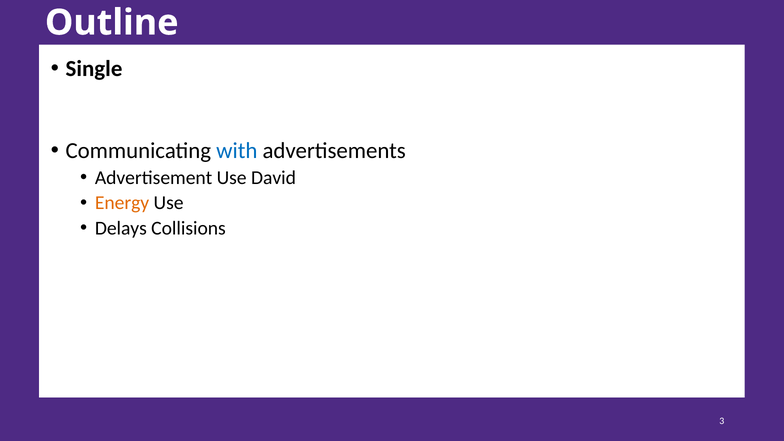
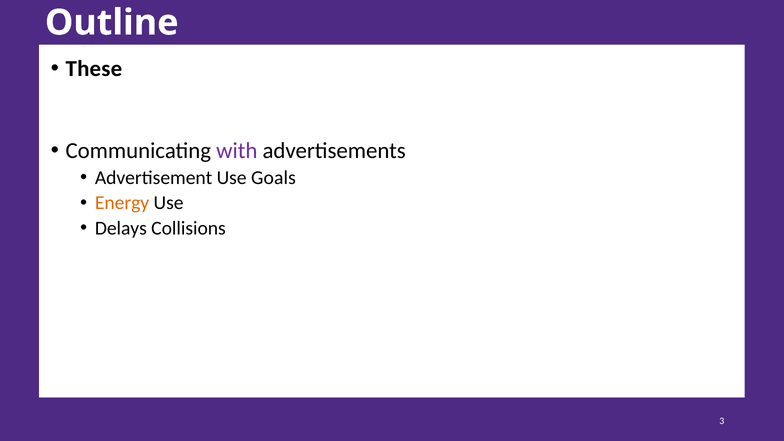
Single: Single -> These (94, 69)
with colour: blue -> purple (237, 151)
David: David -> Goals (273, 178)
